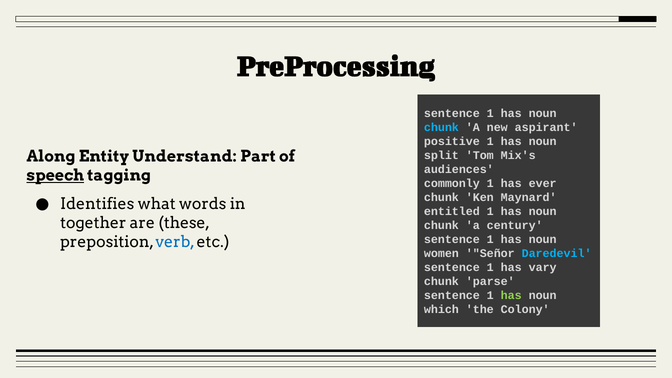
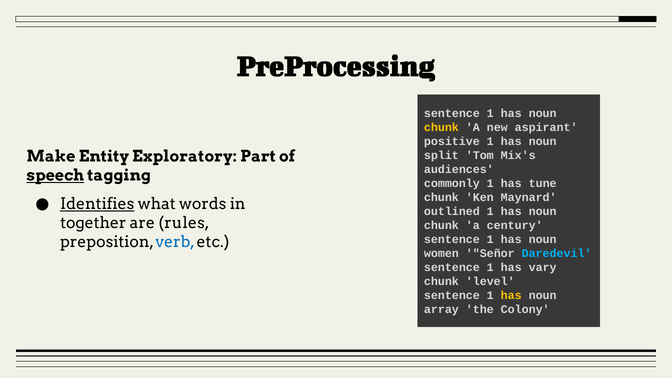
chunk colour: light blue -> yellow (441, 127)
Along: Along -> Make (51, 157)
Understand: Understand -> Exploratory (185, 157)
ever: ever -> tune (543, 183)
Identifies underline: none -> present (97, 204)
entitled: entitled -> outlined (452, 211)
these: these -> rules (184, 223)
parse: parse -> level (490, 281)
has colour: light green -> yellow (511, 295)
which: which -> array (441, 309)
